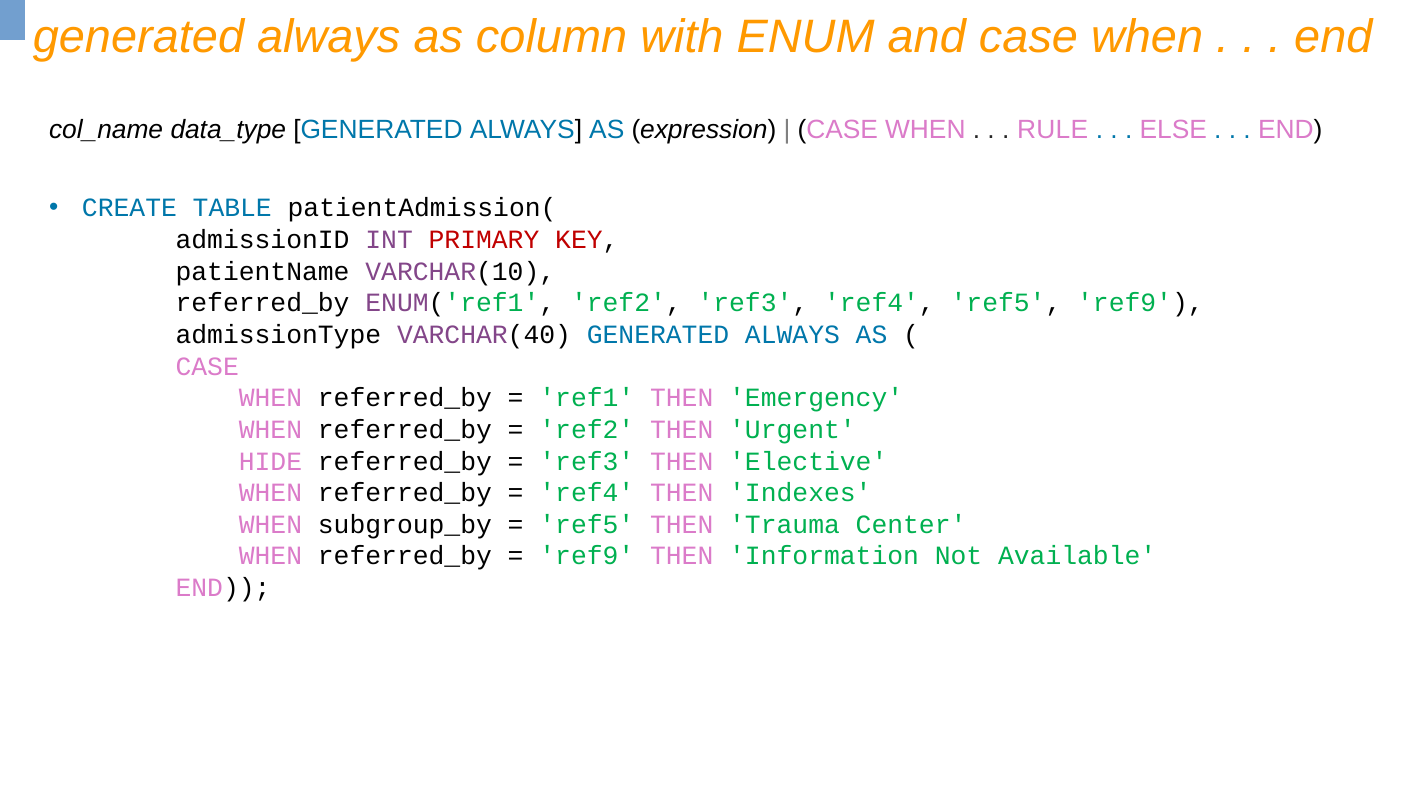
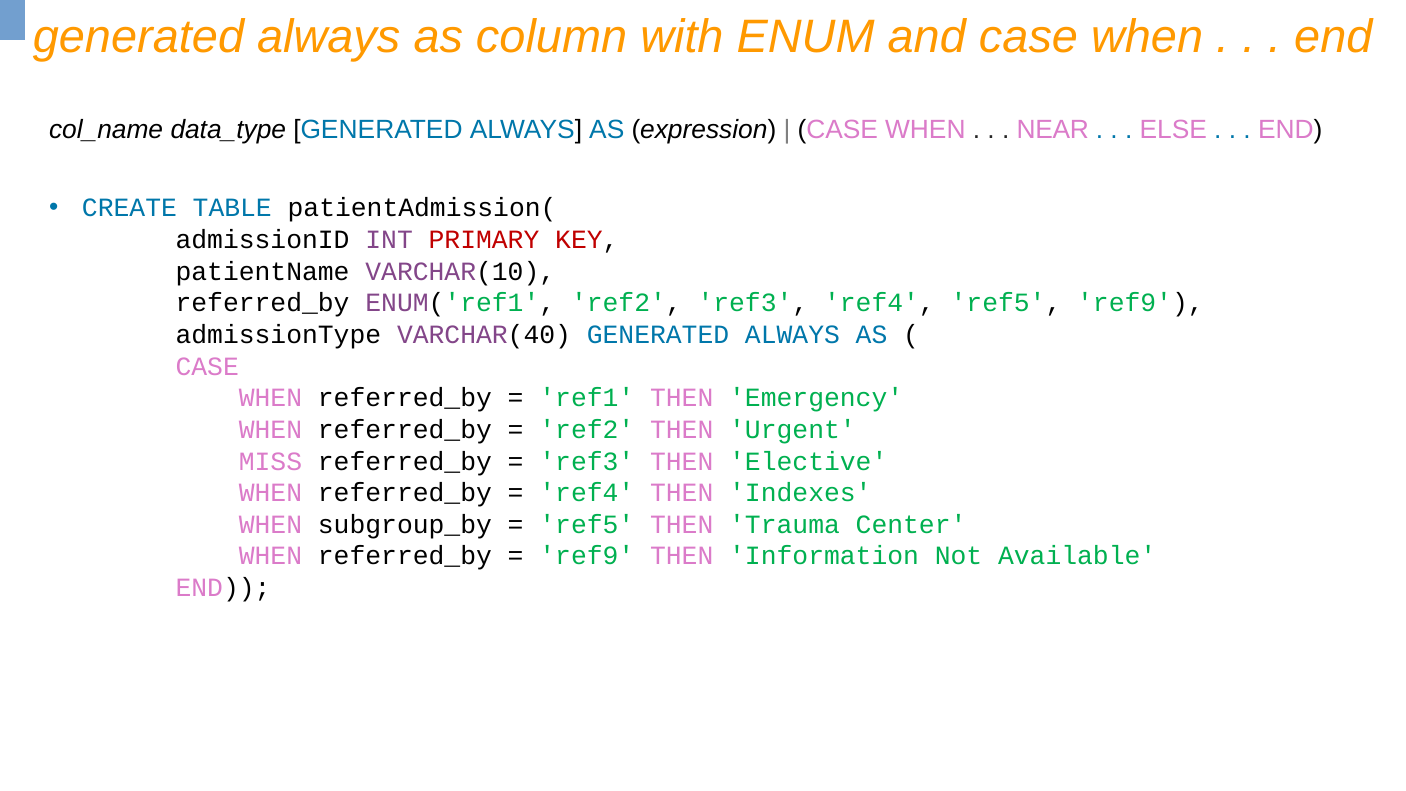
RULE: RULE -> NEAR (1053, 129)
HIDE: HIDE -> MISS (270, 461)
